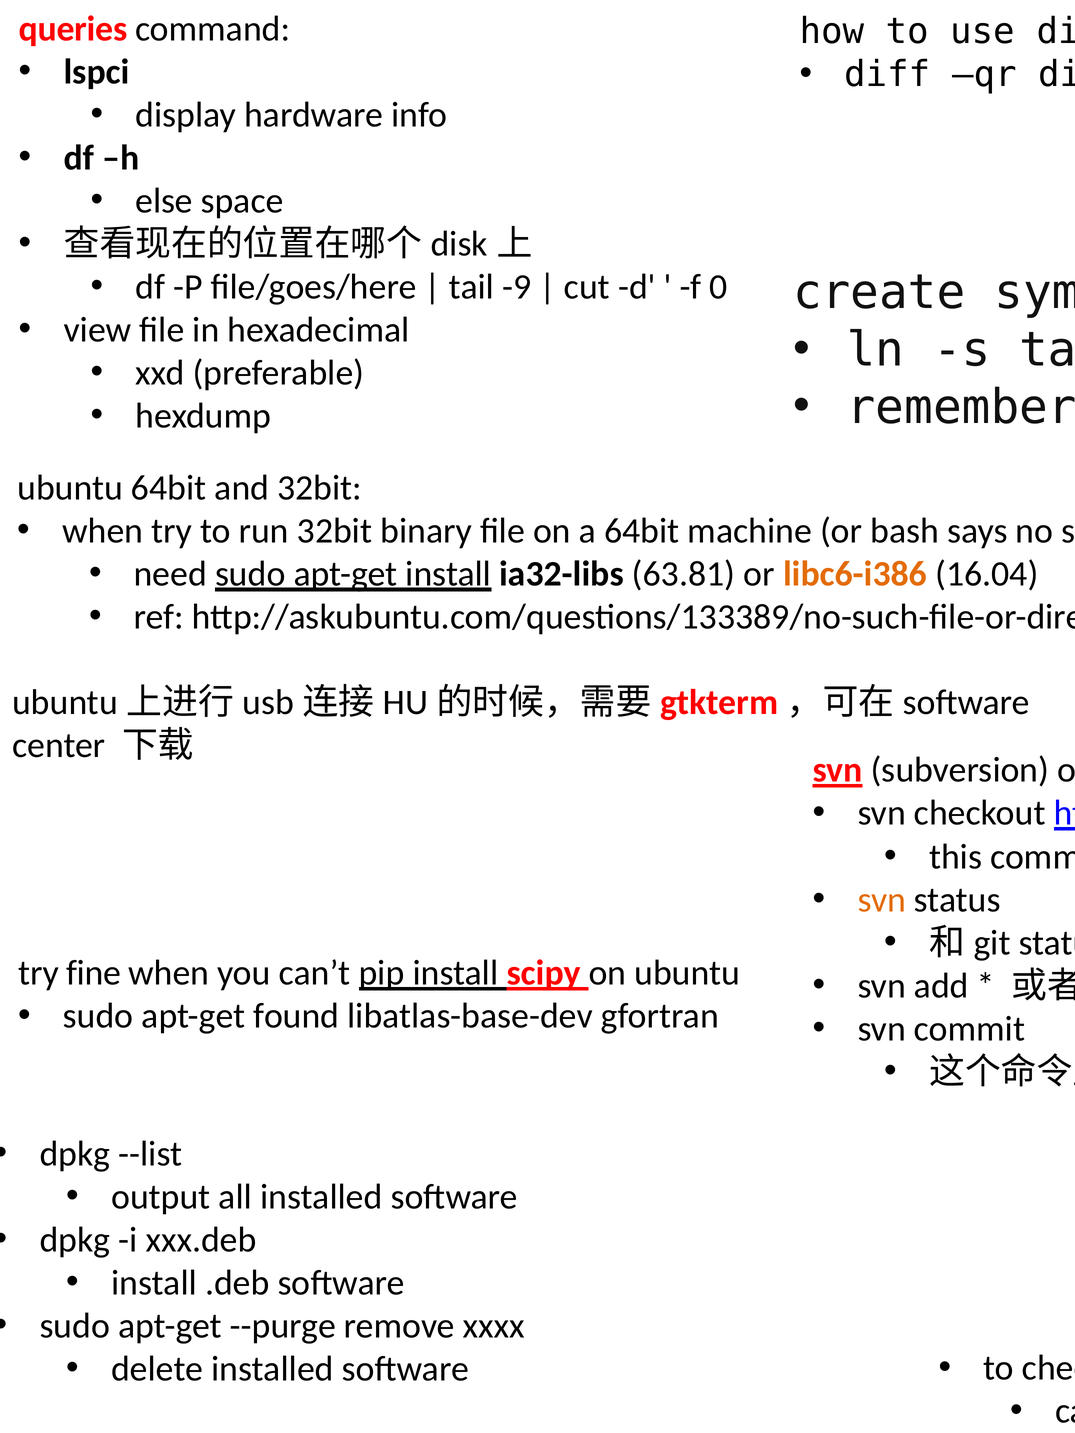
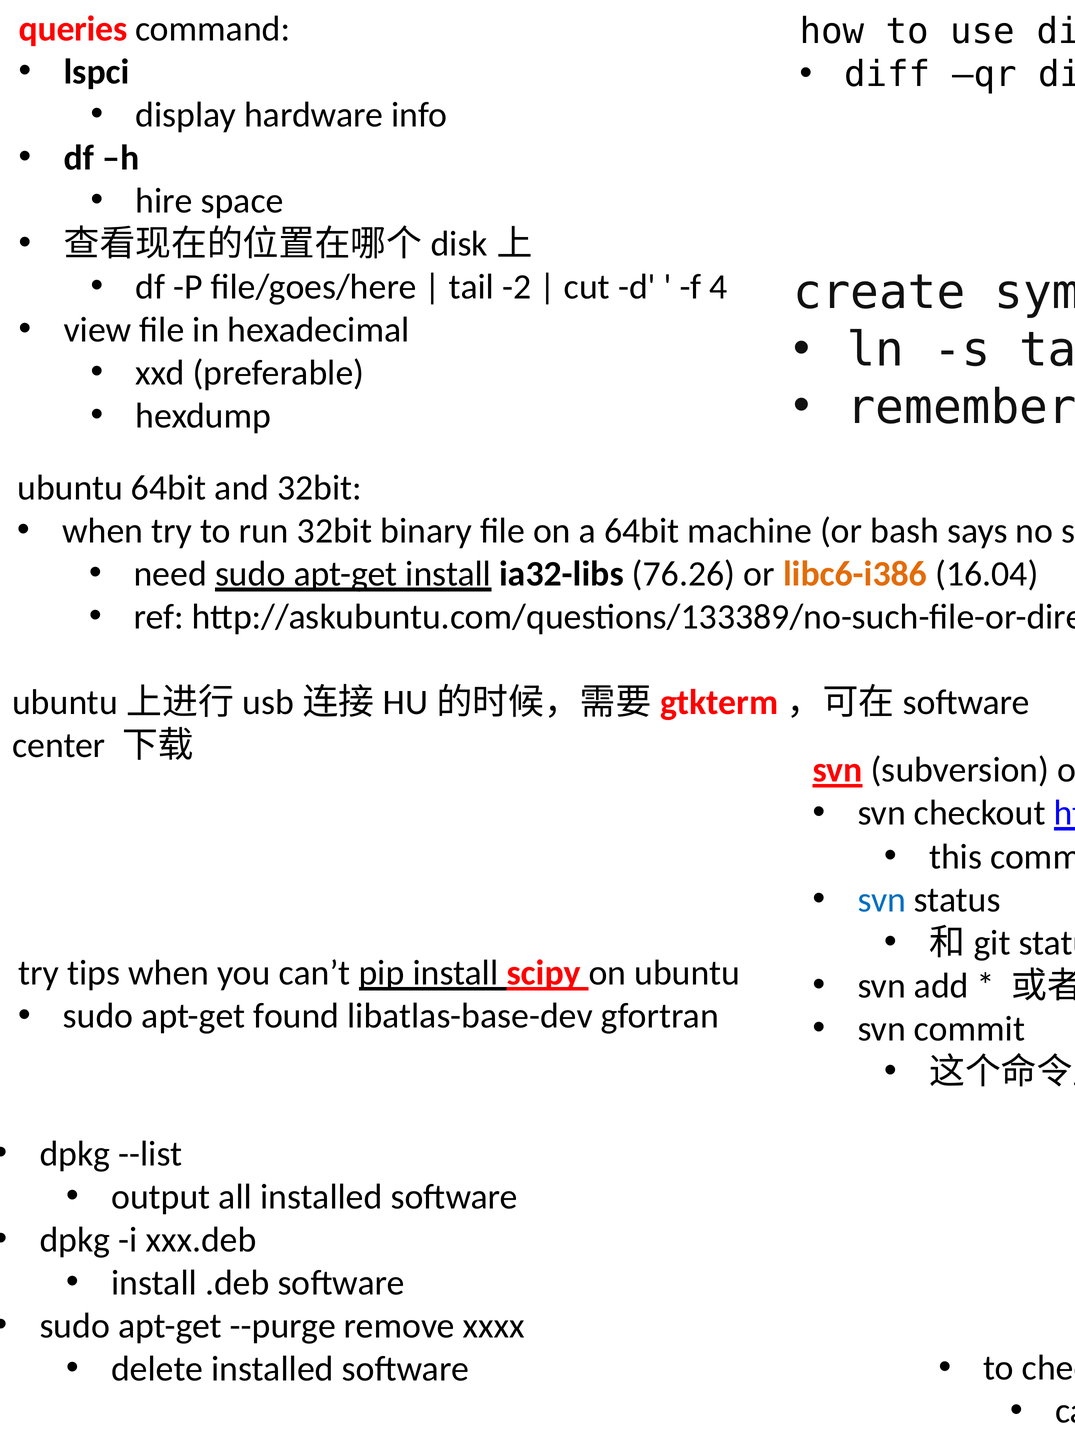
else: else -> hire (164, 201)
-9: -9 -> -2 (517, 287)
0: 0 -> 4 (718, 287)
63.81: 63.81 -> 76.26 (684, 574)
svn colour: orange -> blue (882, 900)
fine: fine -> tips (94, 973)
